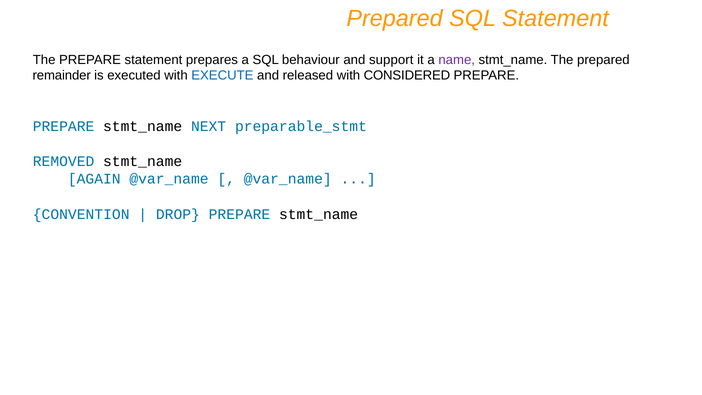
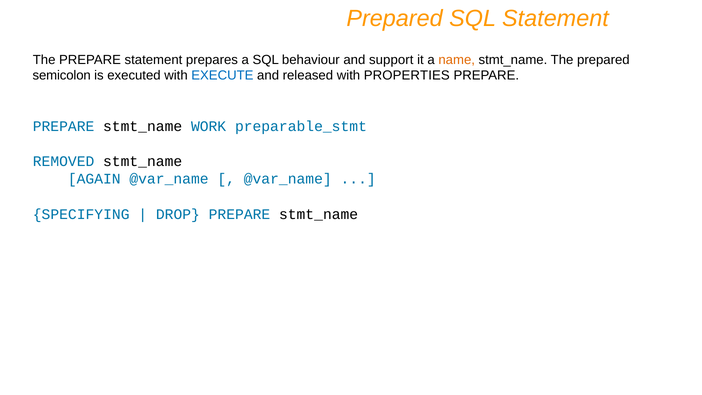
name colour: purple -> orange (457, 60)
remainder: remainder -> semicolon (62, 75)
CONSIDERED: CONSIDERED -> PROPERTIES (407, 75)
NEXT: NEXT -> WORK (209, 126)
CONVENTION: CONVENTION -> SPECIFYING (81, 214)
